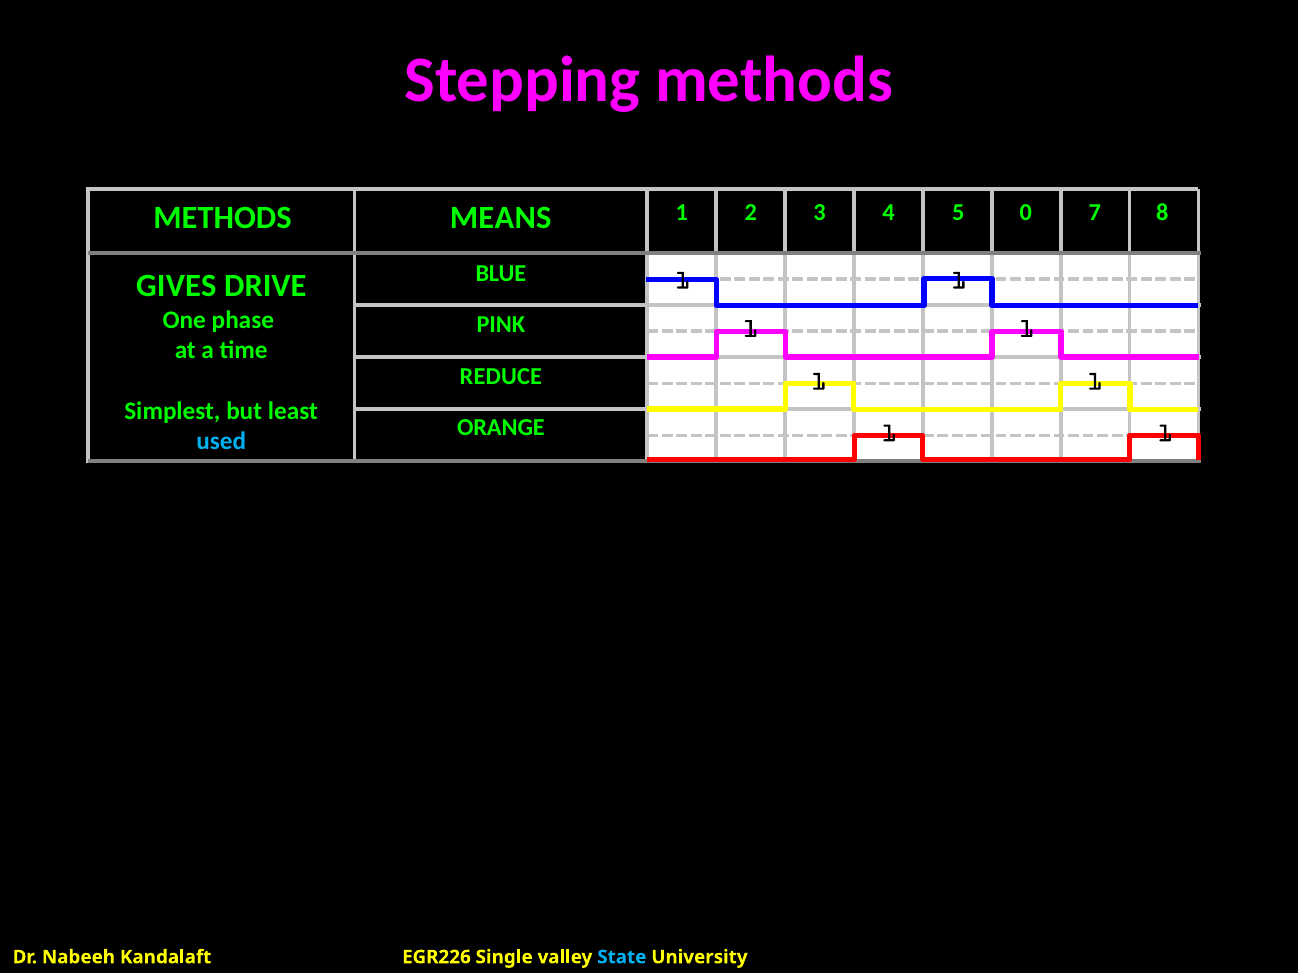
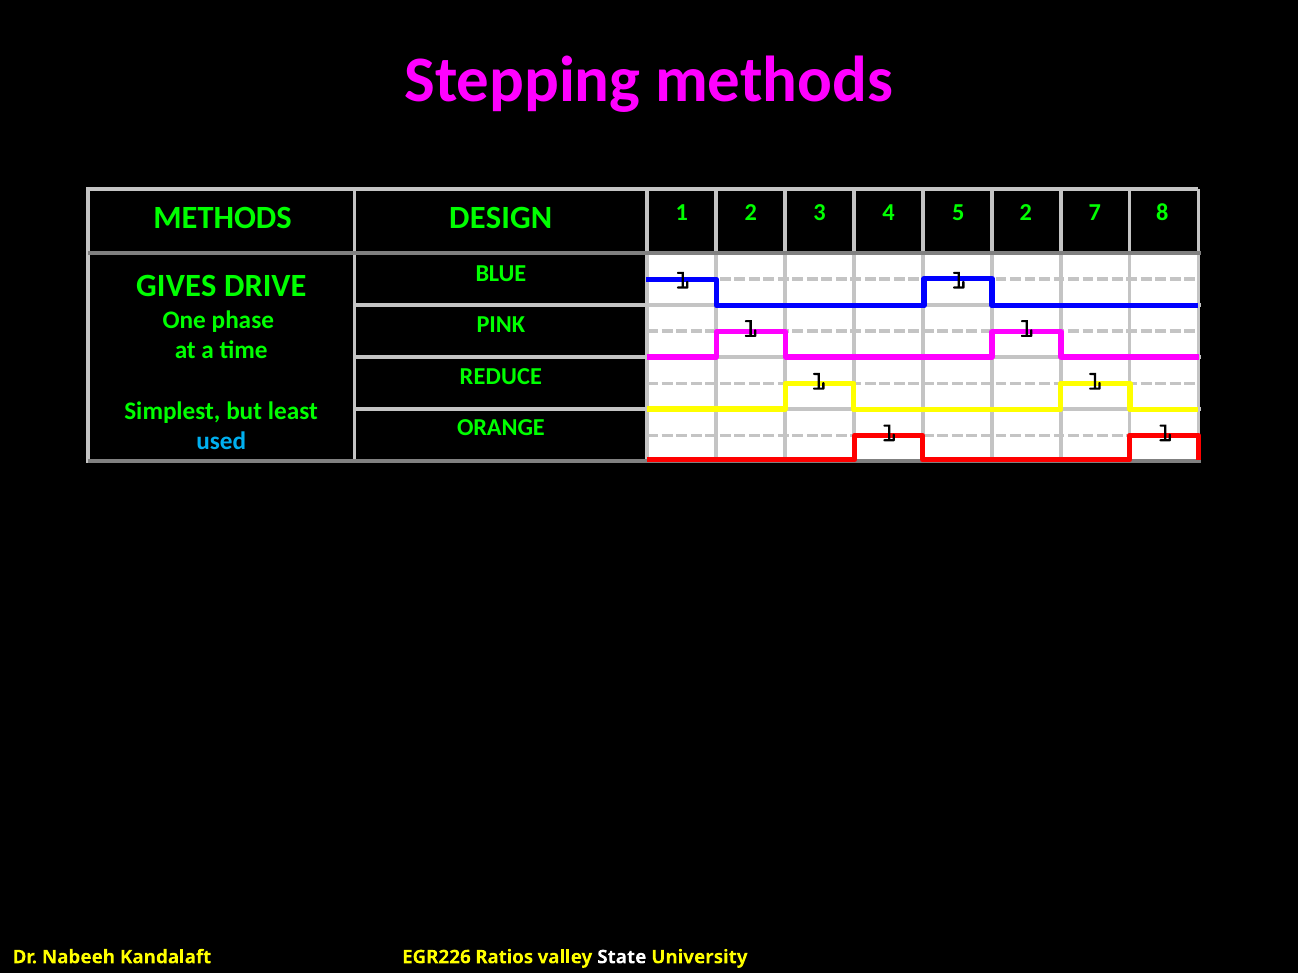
5 0: 0 -> 2 (1026, 212)
MEANS: MEANS -> DESIGN (501, 218)
Single: Single -> Ratios (504, 958)
State colour: light blue -> white (622, 958)
